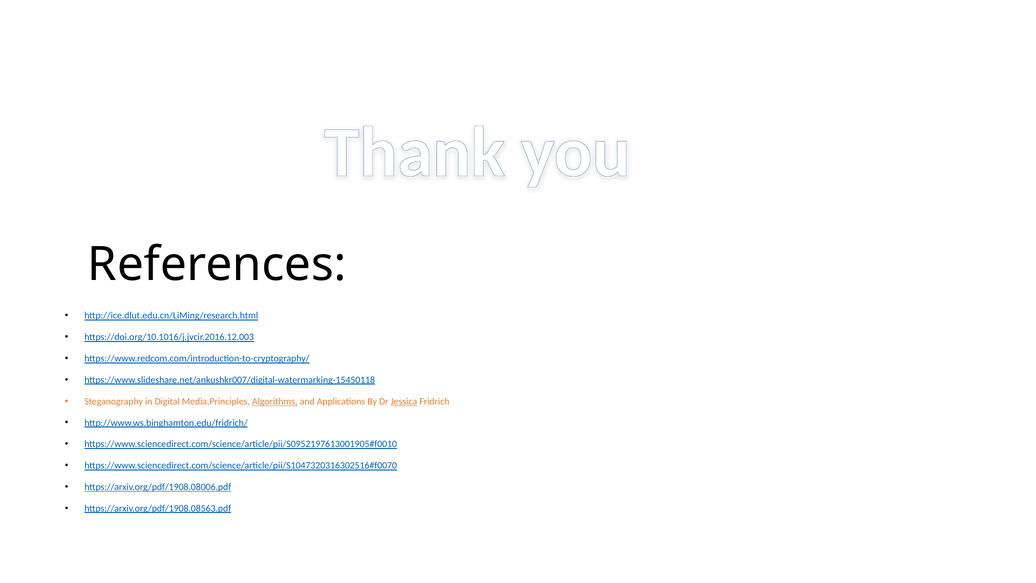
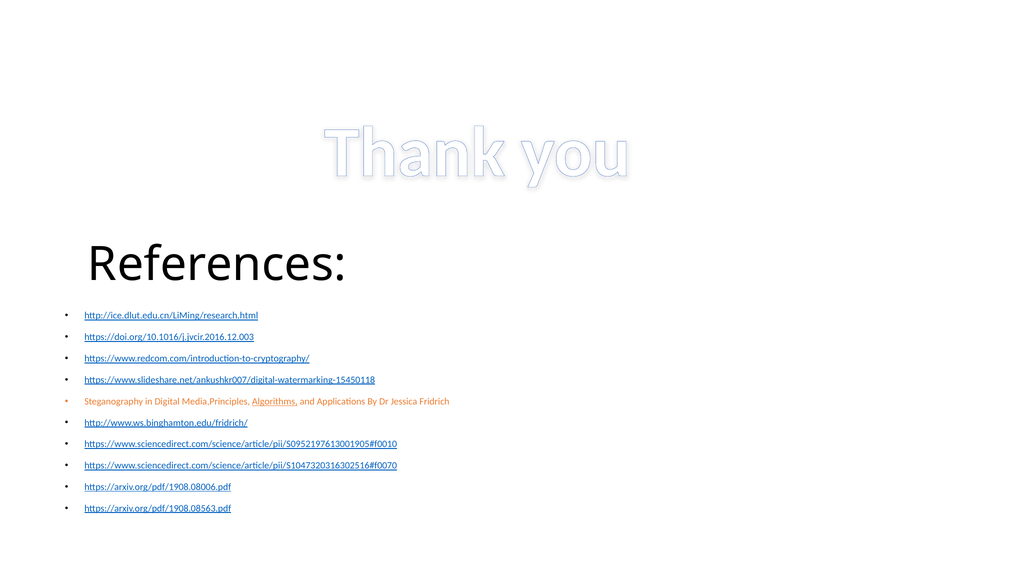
Jessica underline: present -> none (404, 401)
